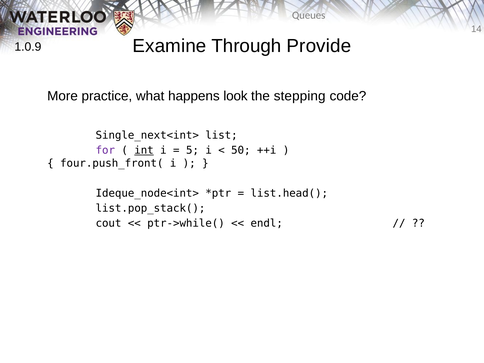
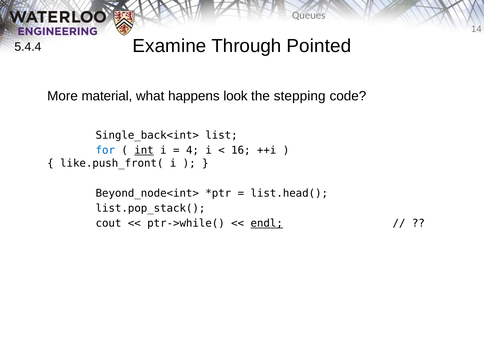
Provide: Provide -> Pointed (319, 46)
1.0.9: 1.0.9 -> 5.4.4 (28, 47)
practice: practice -> material (107, 96)
Single_next<int>: Single_next<int> -> Single_back<int> (147, 135)
for colour: purple -> blue (105, 150)
5: 5 -> 4 (192, 150)
50: 50 -> 16 (241, 150)
four.push_front(: four.push_front( -> like.push_front( (112, 163)
Ideque_node<int>: Ideque_node<int> -> Beyond_node<int> (147, 193)
endl underline: none -> present (267, 223)
